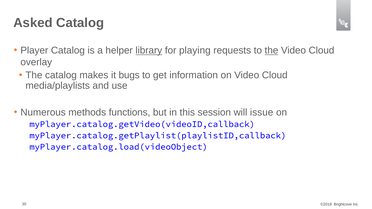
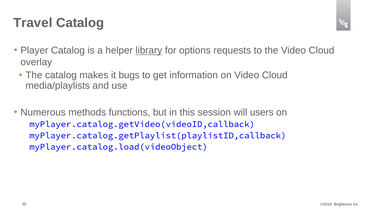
Asked: Asked -> Travel (33, 23)
playing: playing -> options (195, 51)
the underline: present -> none (271, 51)
issue: issue -> users (262, 112)
